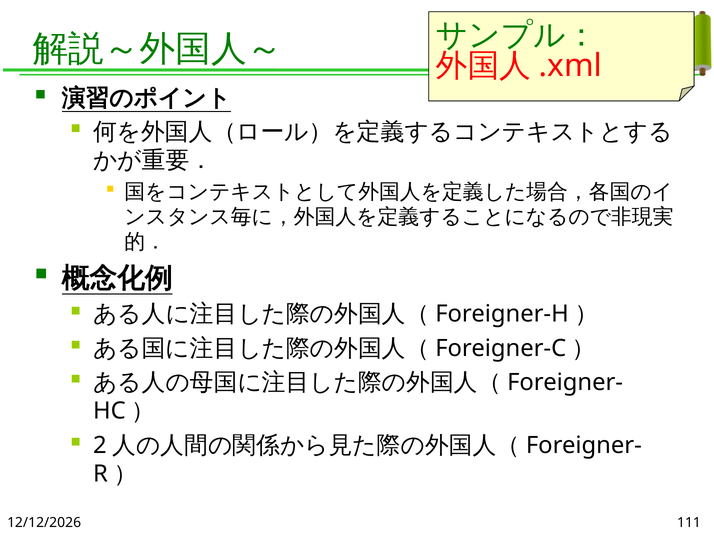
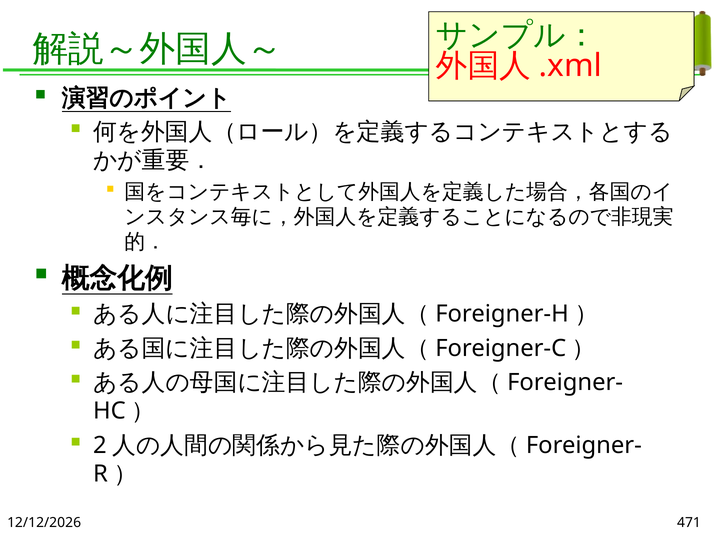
111: 111 -> 471 (689, 522)
